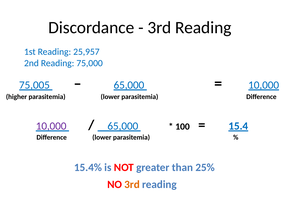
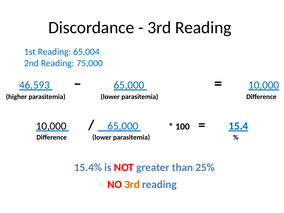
25,957: 25,957 -> 65,004 (86, 52)
75,005: 75,005 -> 46,593 (35, 85)
10,000 colour: purple -> black (51, 126)
